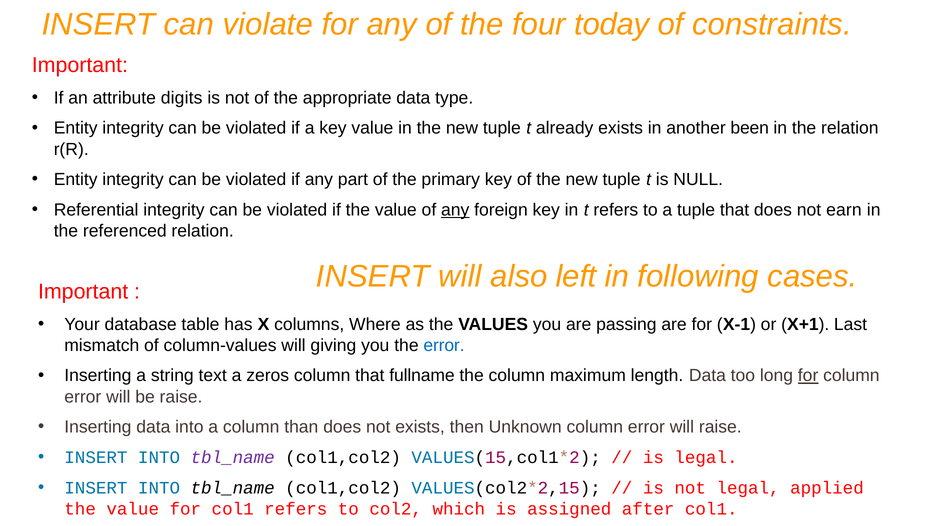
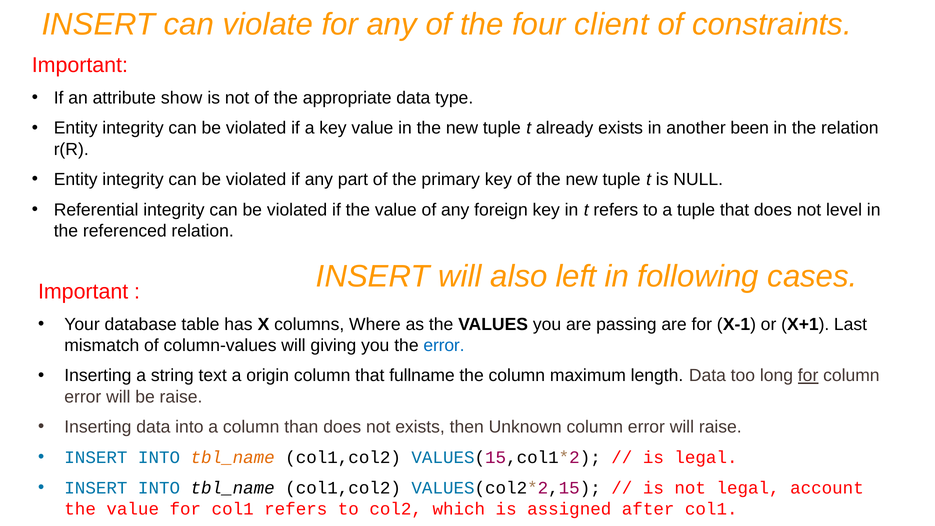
today: today -> client (612, 24)
digits: digits -> show (182, 98)
any underline: present -> none (455, 210)
earn: earn -> level (844, 210)
zeros: zeros -> origin (268, 376)
tbl_name colour: purple -> orange (233, 457)
applied: applied -> account (827, 488)
